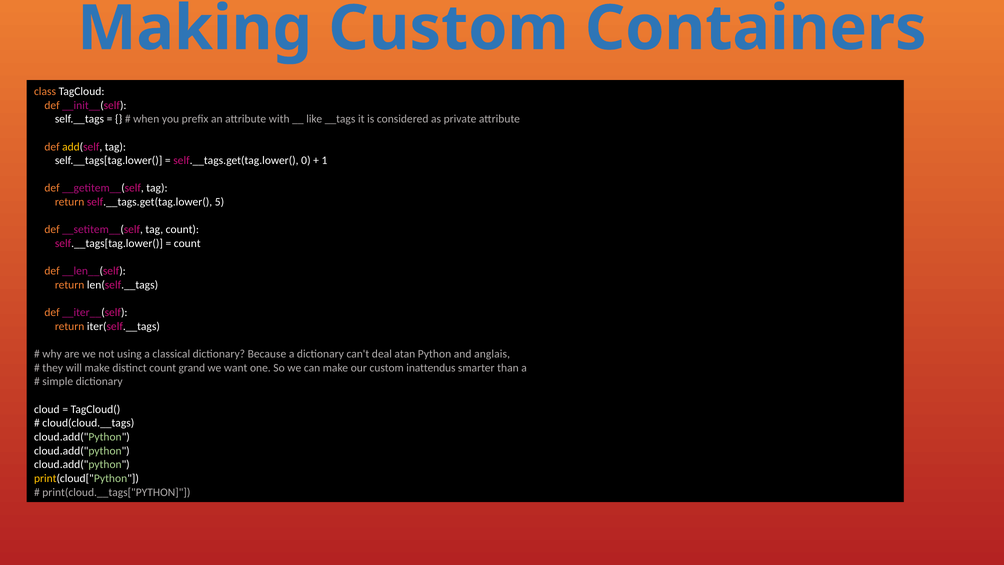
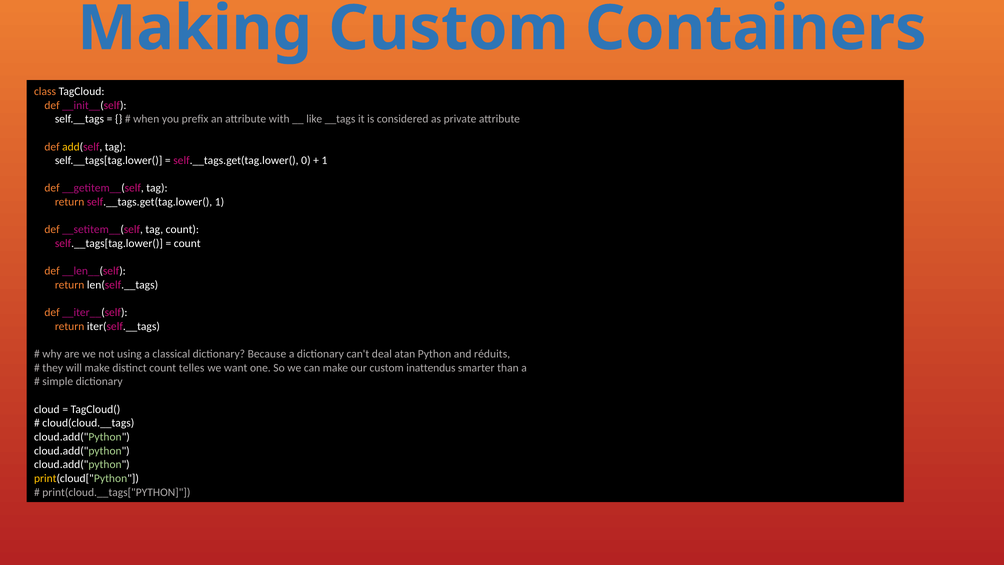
self.__tags.get(tag.lower( 5: 5 -> 1 (219, 202)
anglais: anglais -> réduits (492, 354)
grand: grand -> telles (192, 368)
